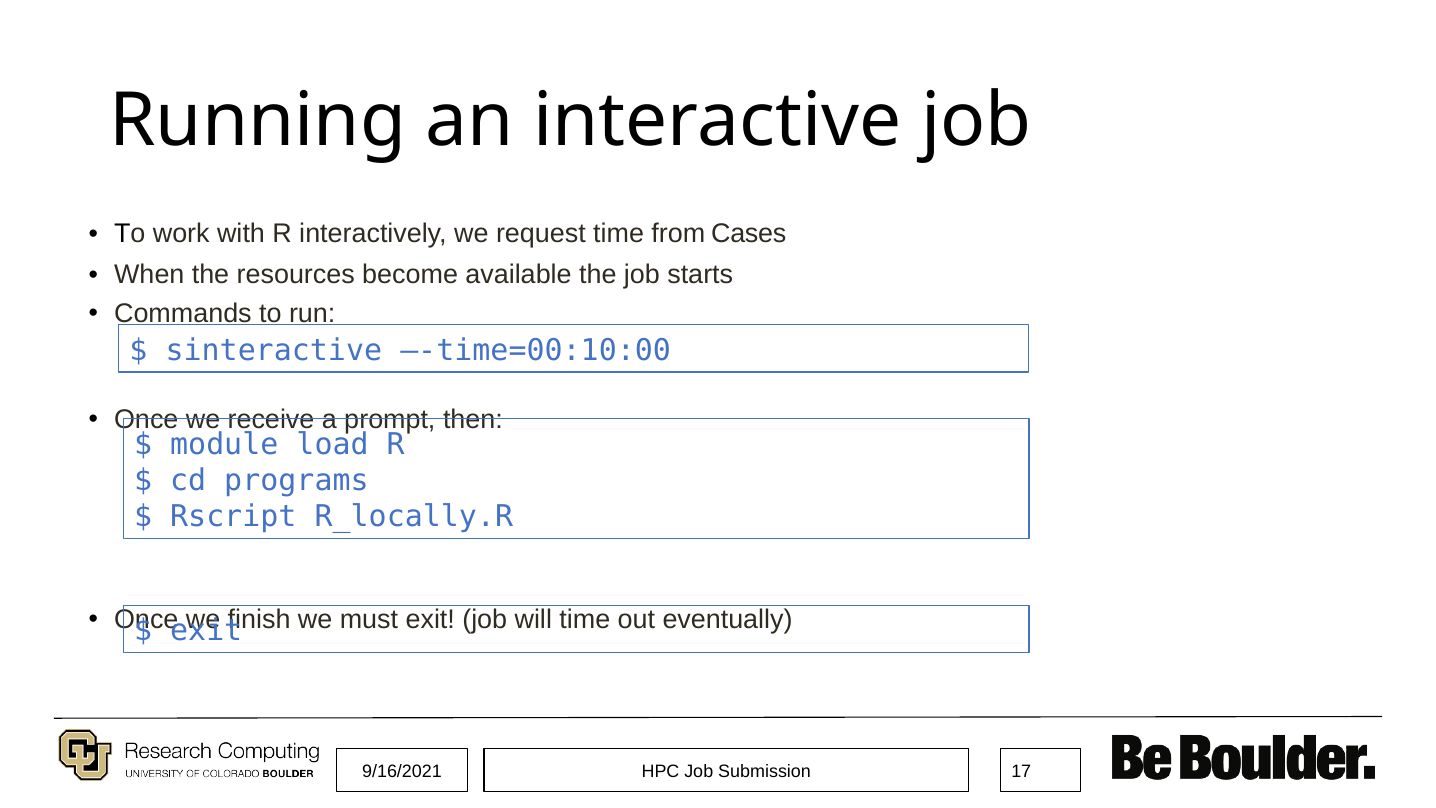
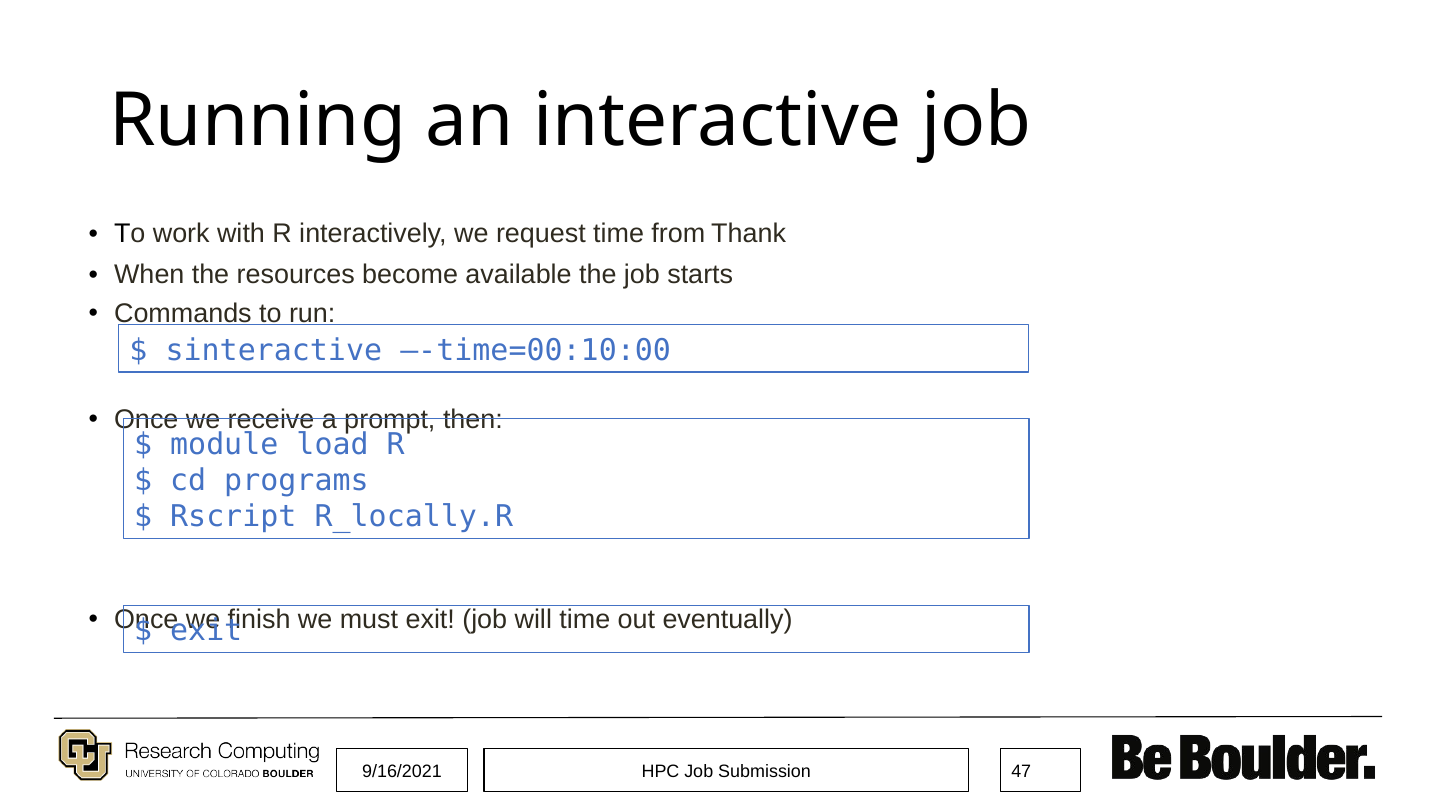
Cases: Cases -> Thank (749, 234)
17: 17 -> 47 (1021, 771)
